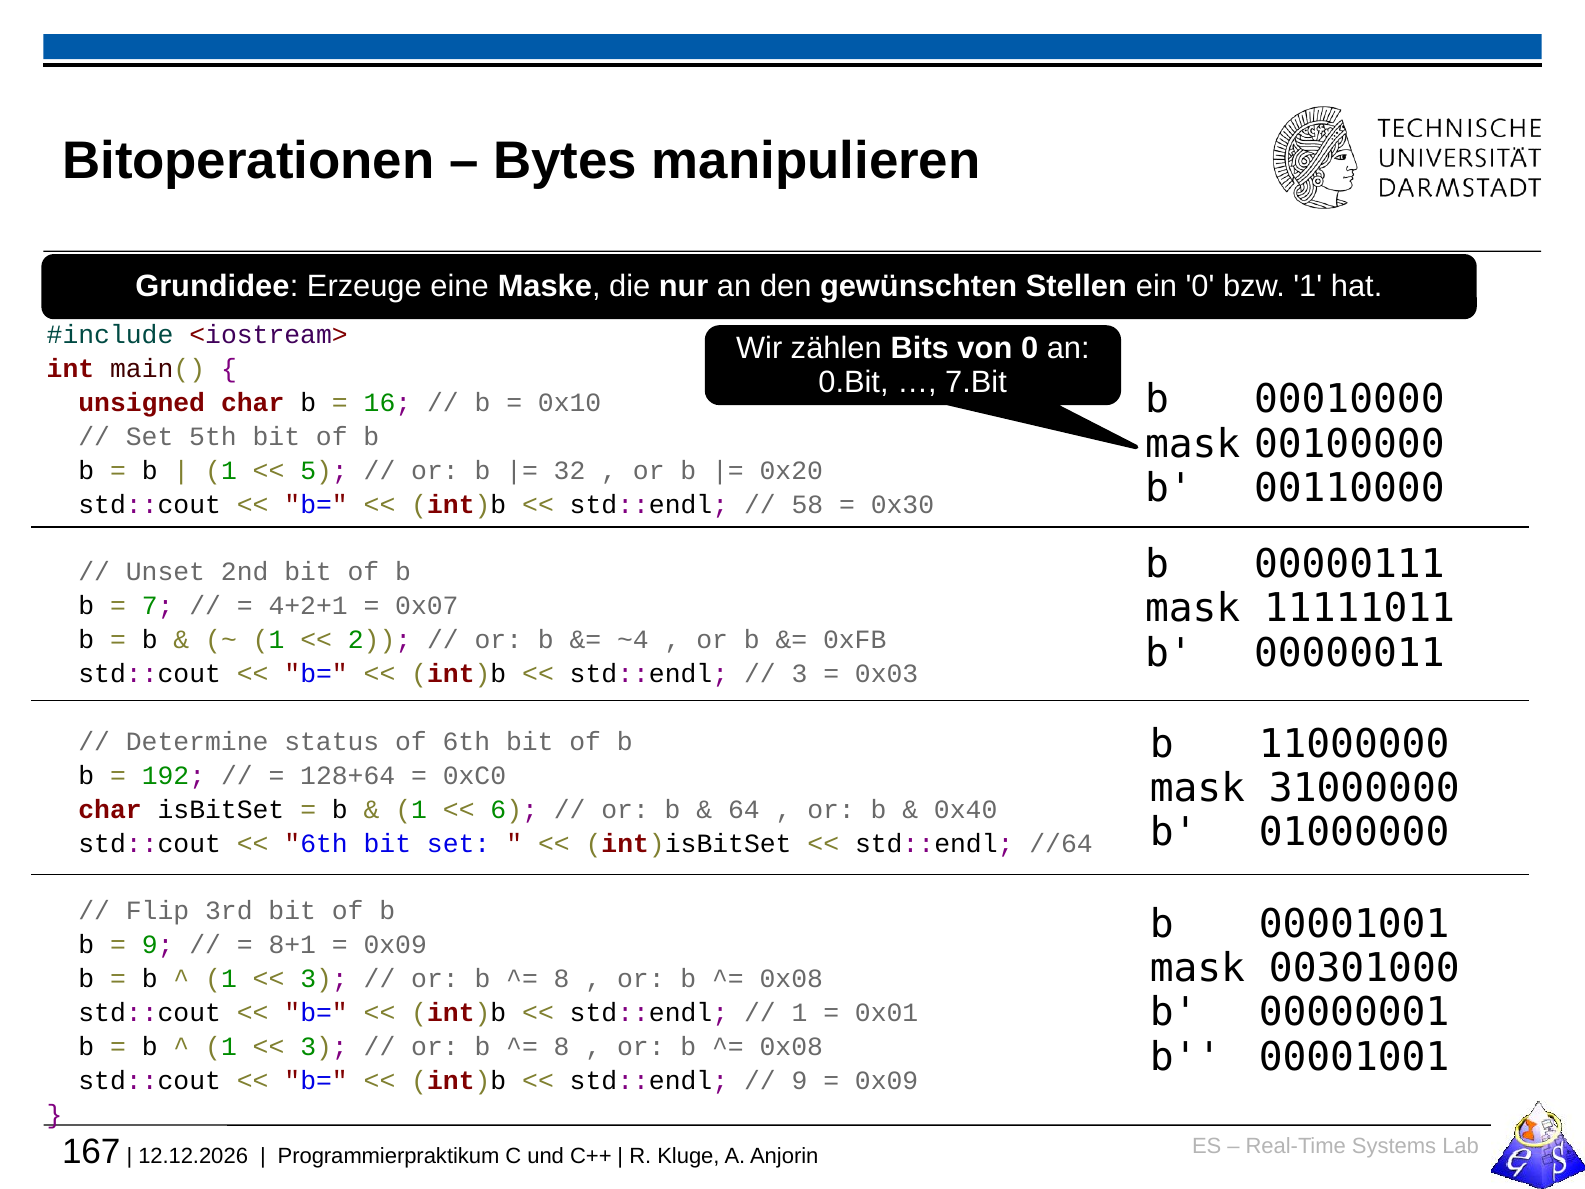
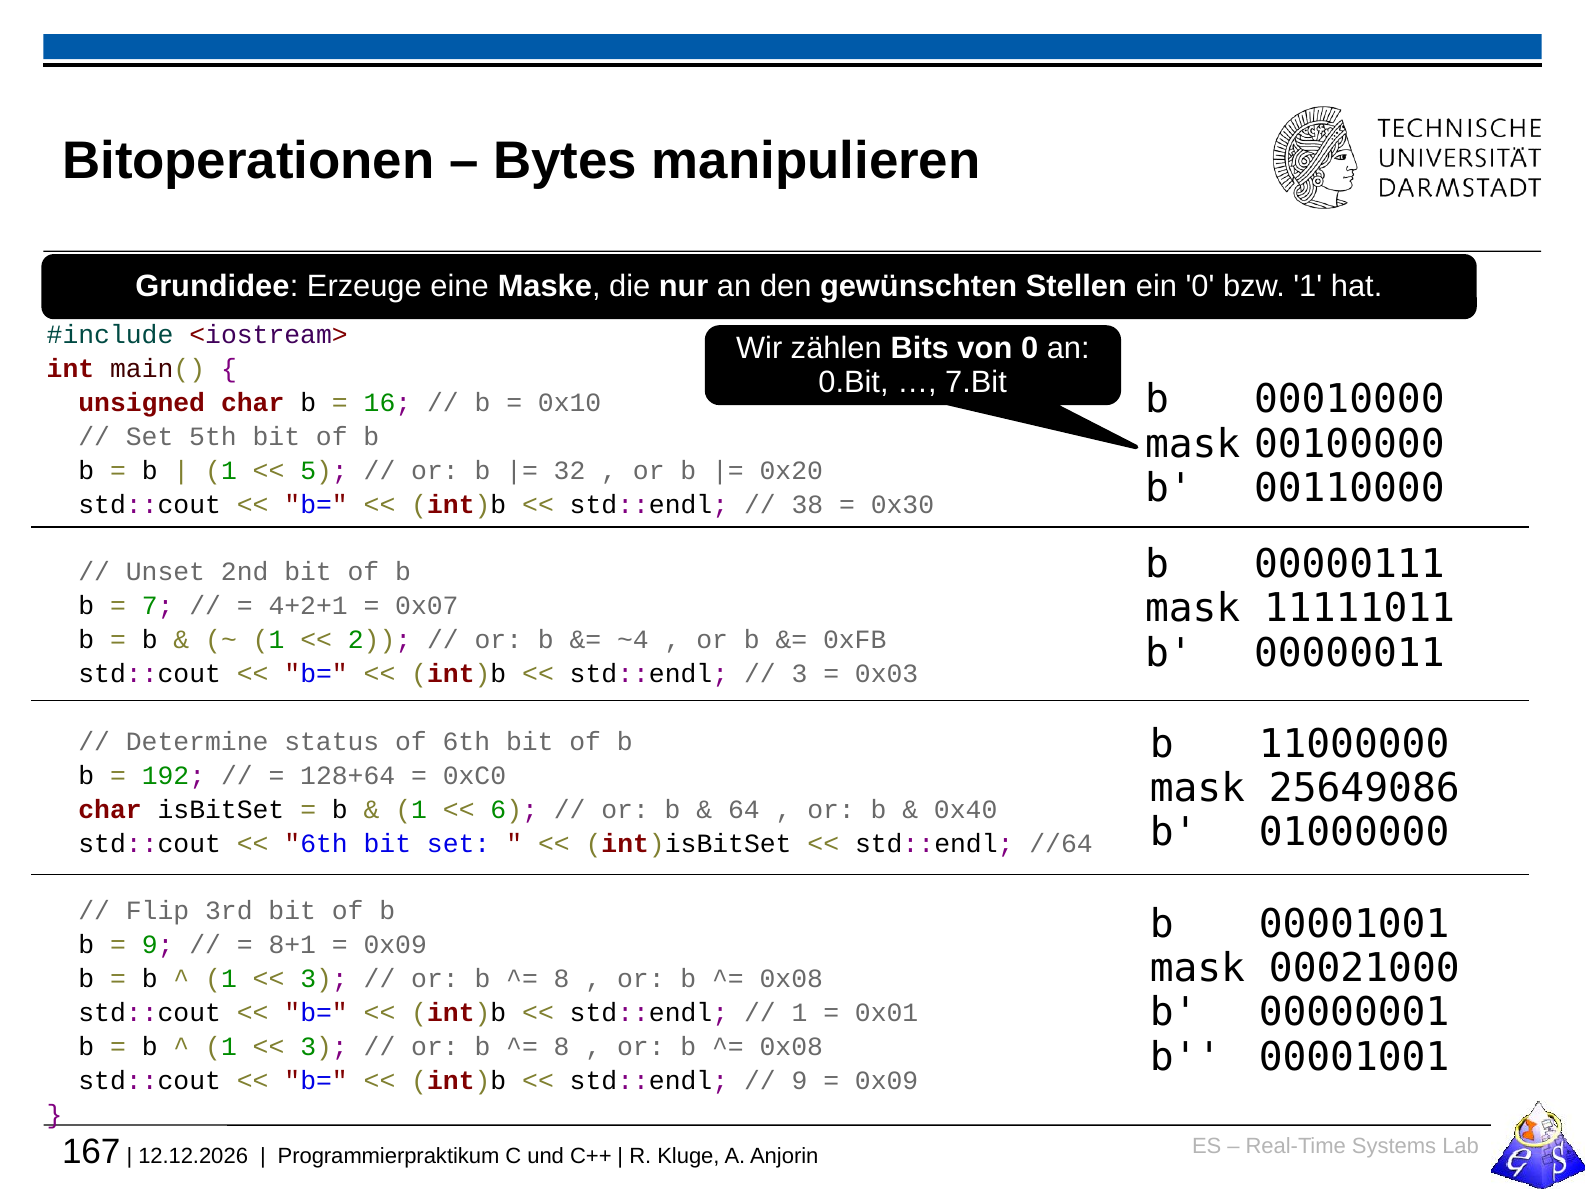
58: 58 -> 38 (807, 504)
31000000: 31000000 -> 25649086 (1364, 788)
00301000: 00301000 -> 00021000 (1364, 968)
